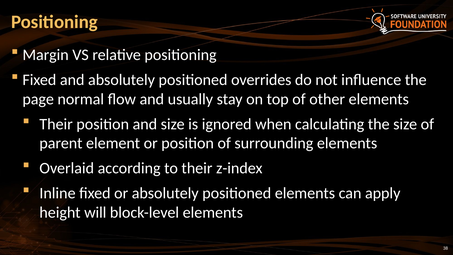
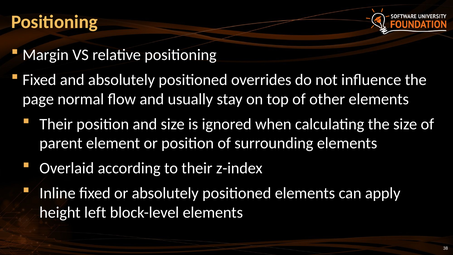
will: will -> left (95, 212)
